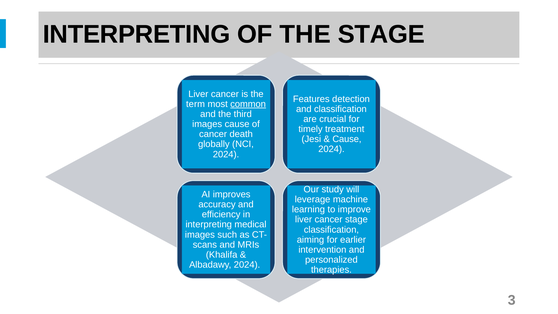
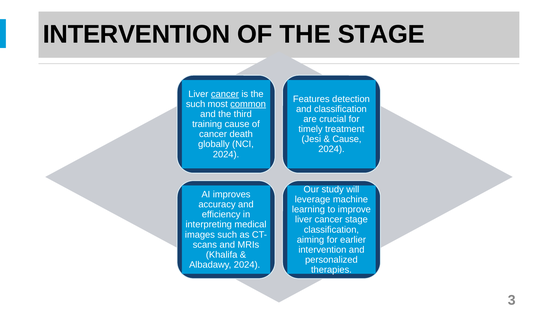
INTERPRETING: INTERPRETING -> INTERVENTION (136, 34)
cancer underline: none -> present (225, 94)
term: term -> such (196, 104)
images: images -> training (207, 124)
